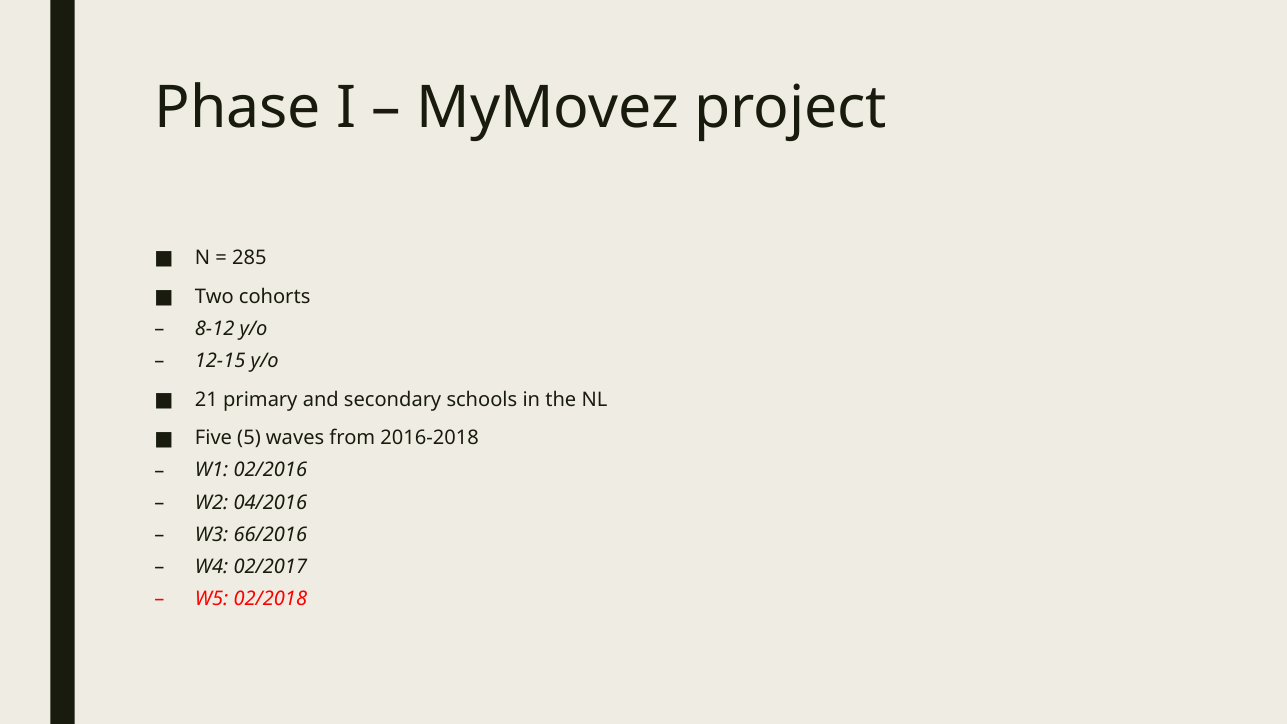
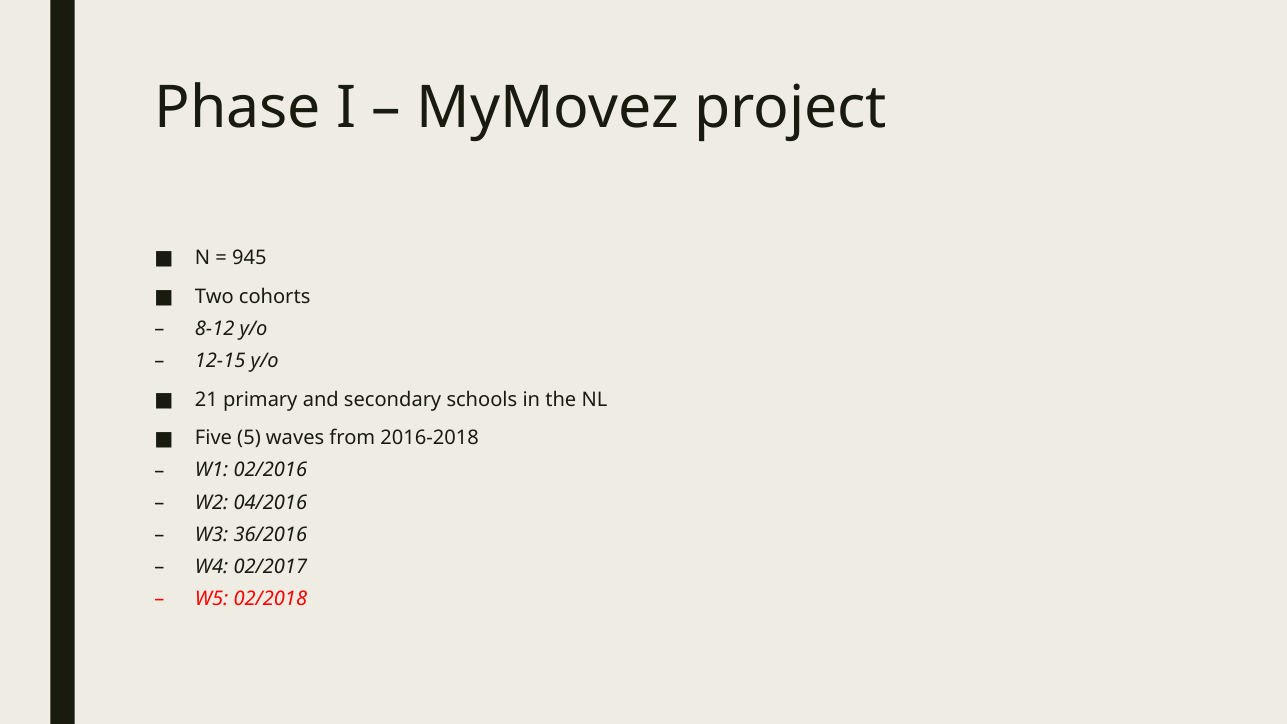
285: 285 -> 945 (249, 258)
66/2016: 66/2016 -> 36/2016 (270, 534)
